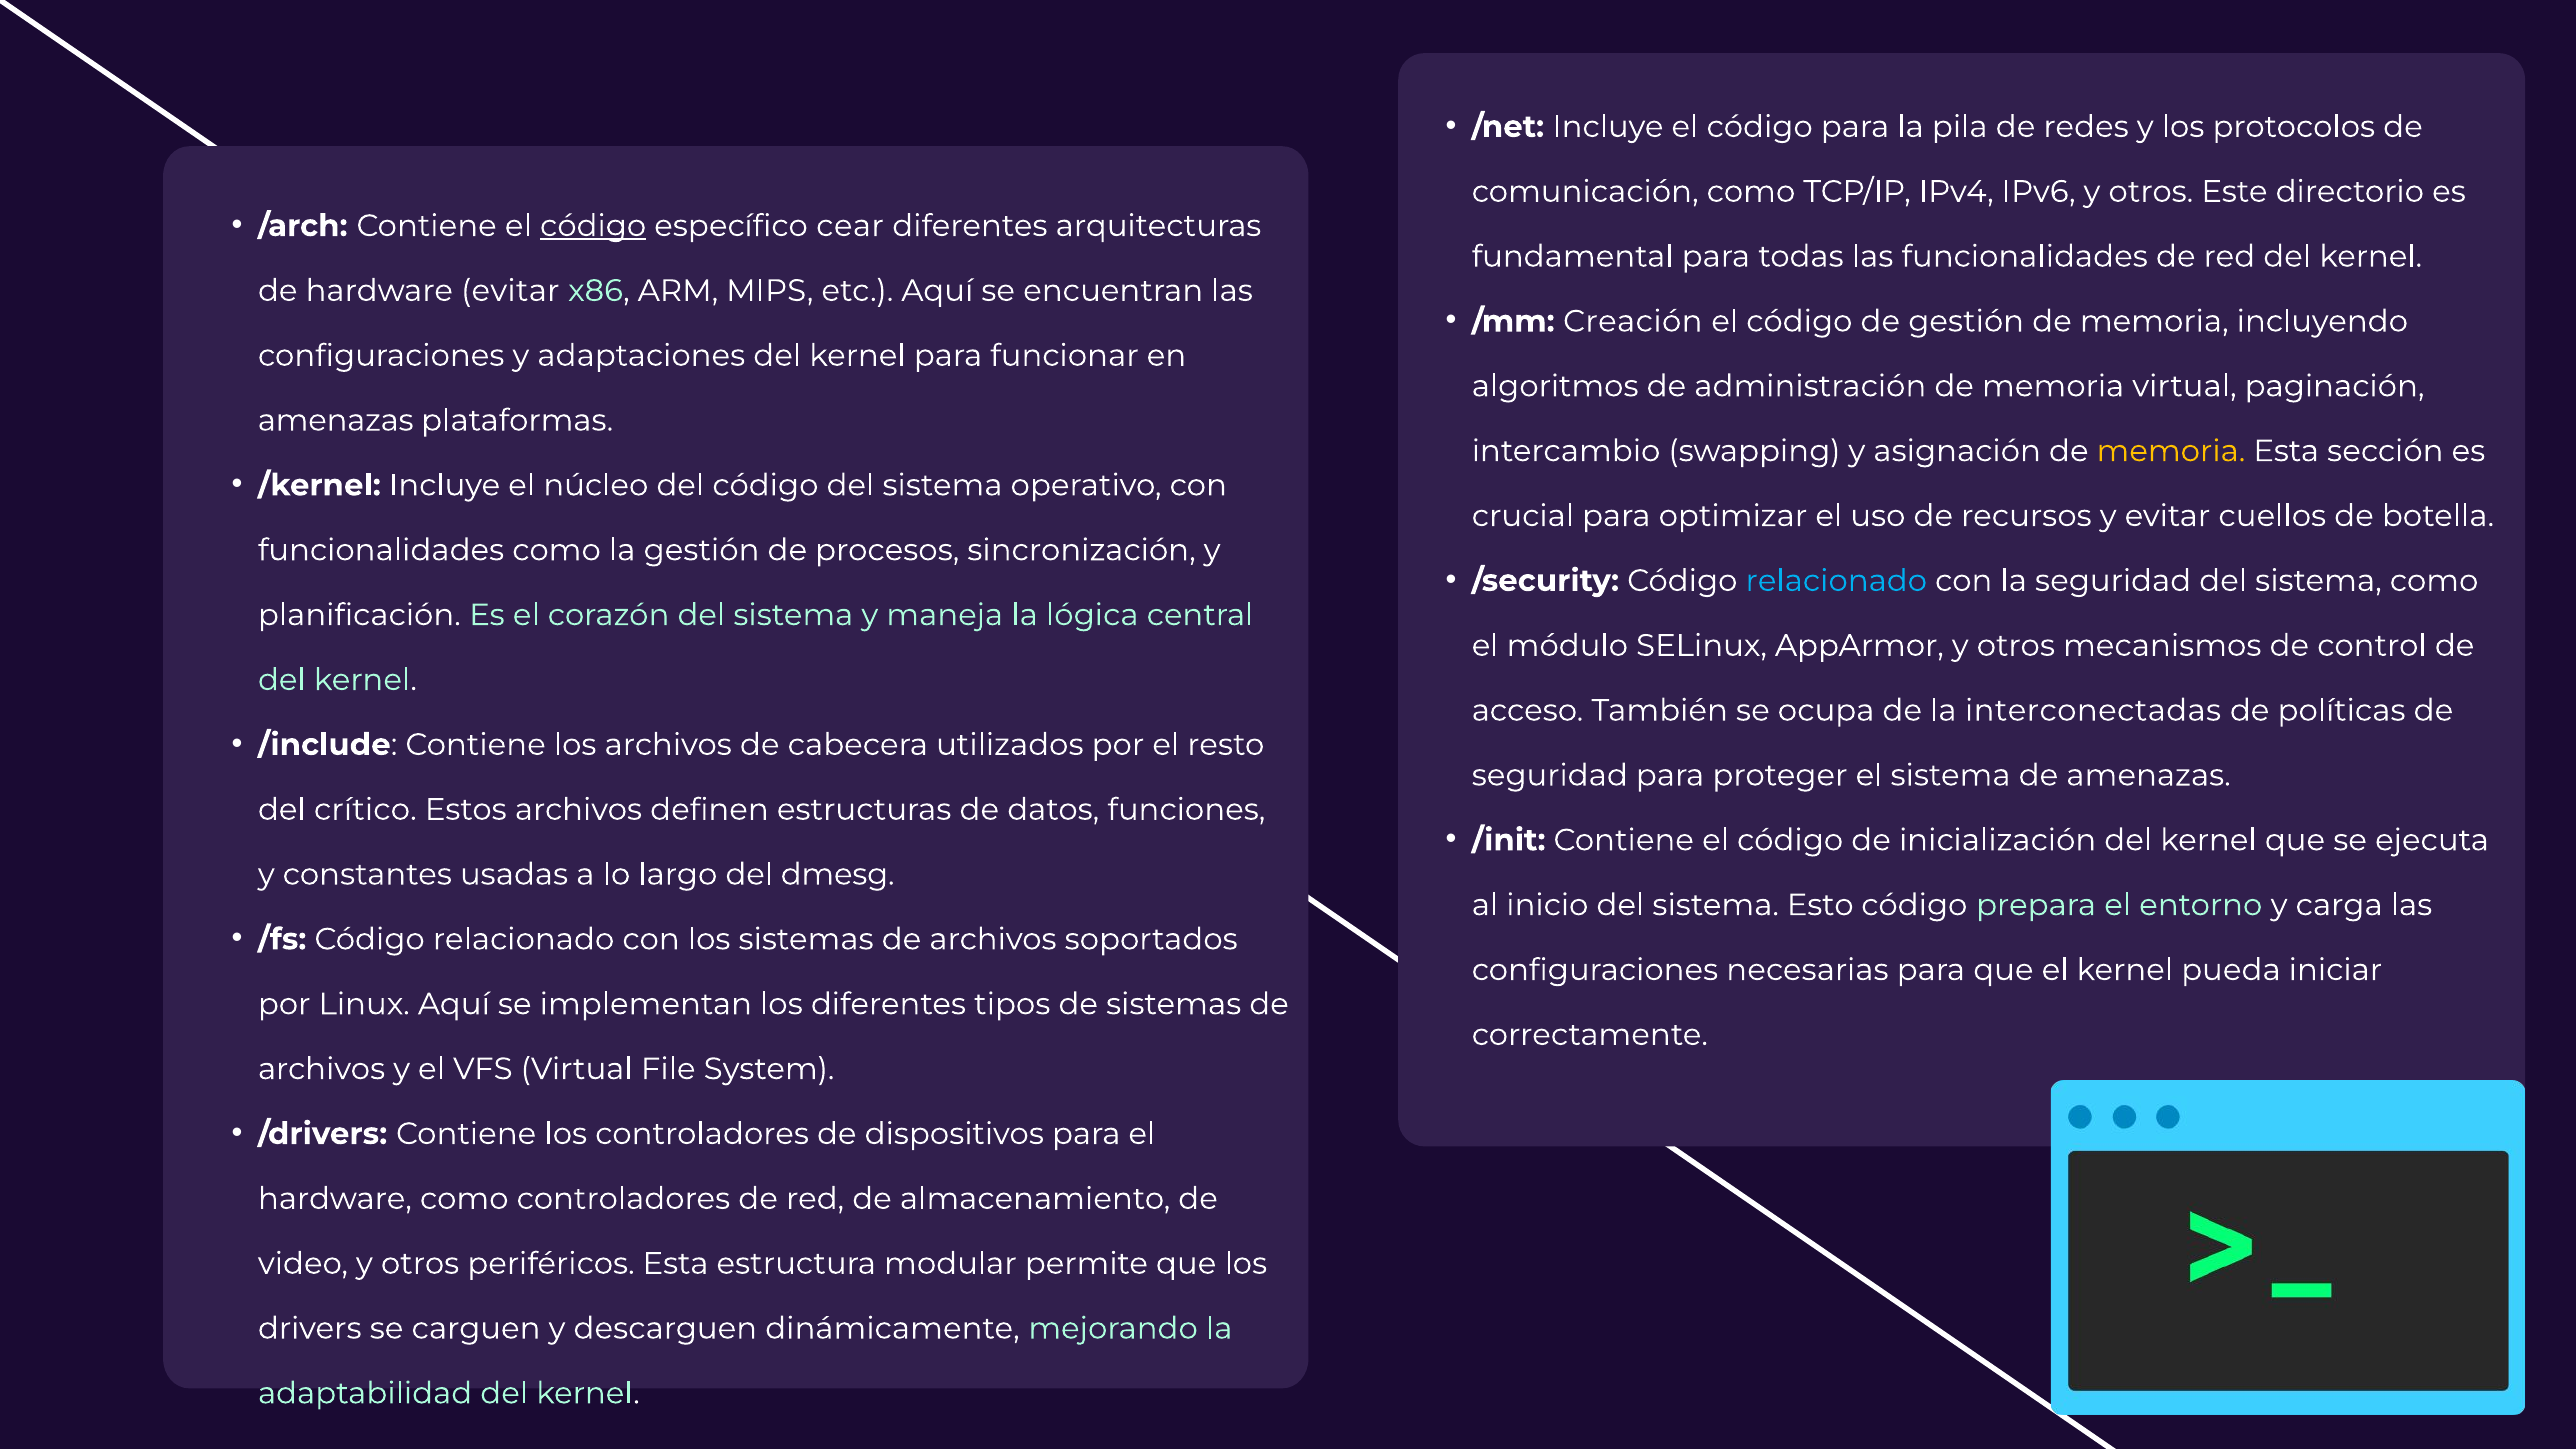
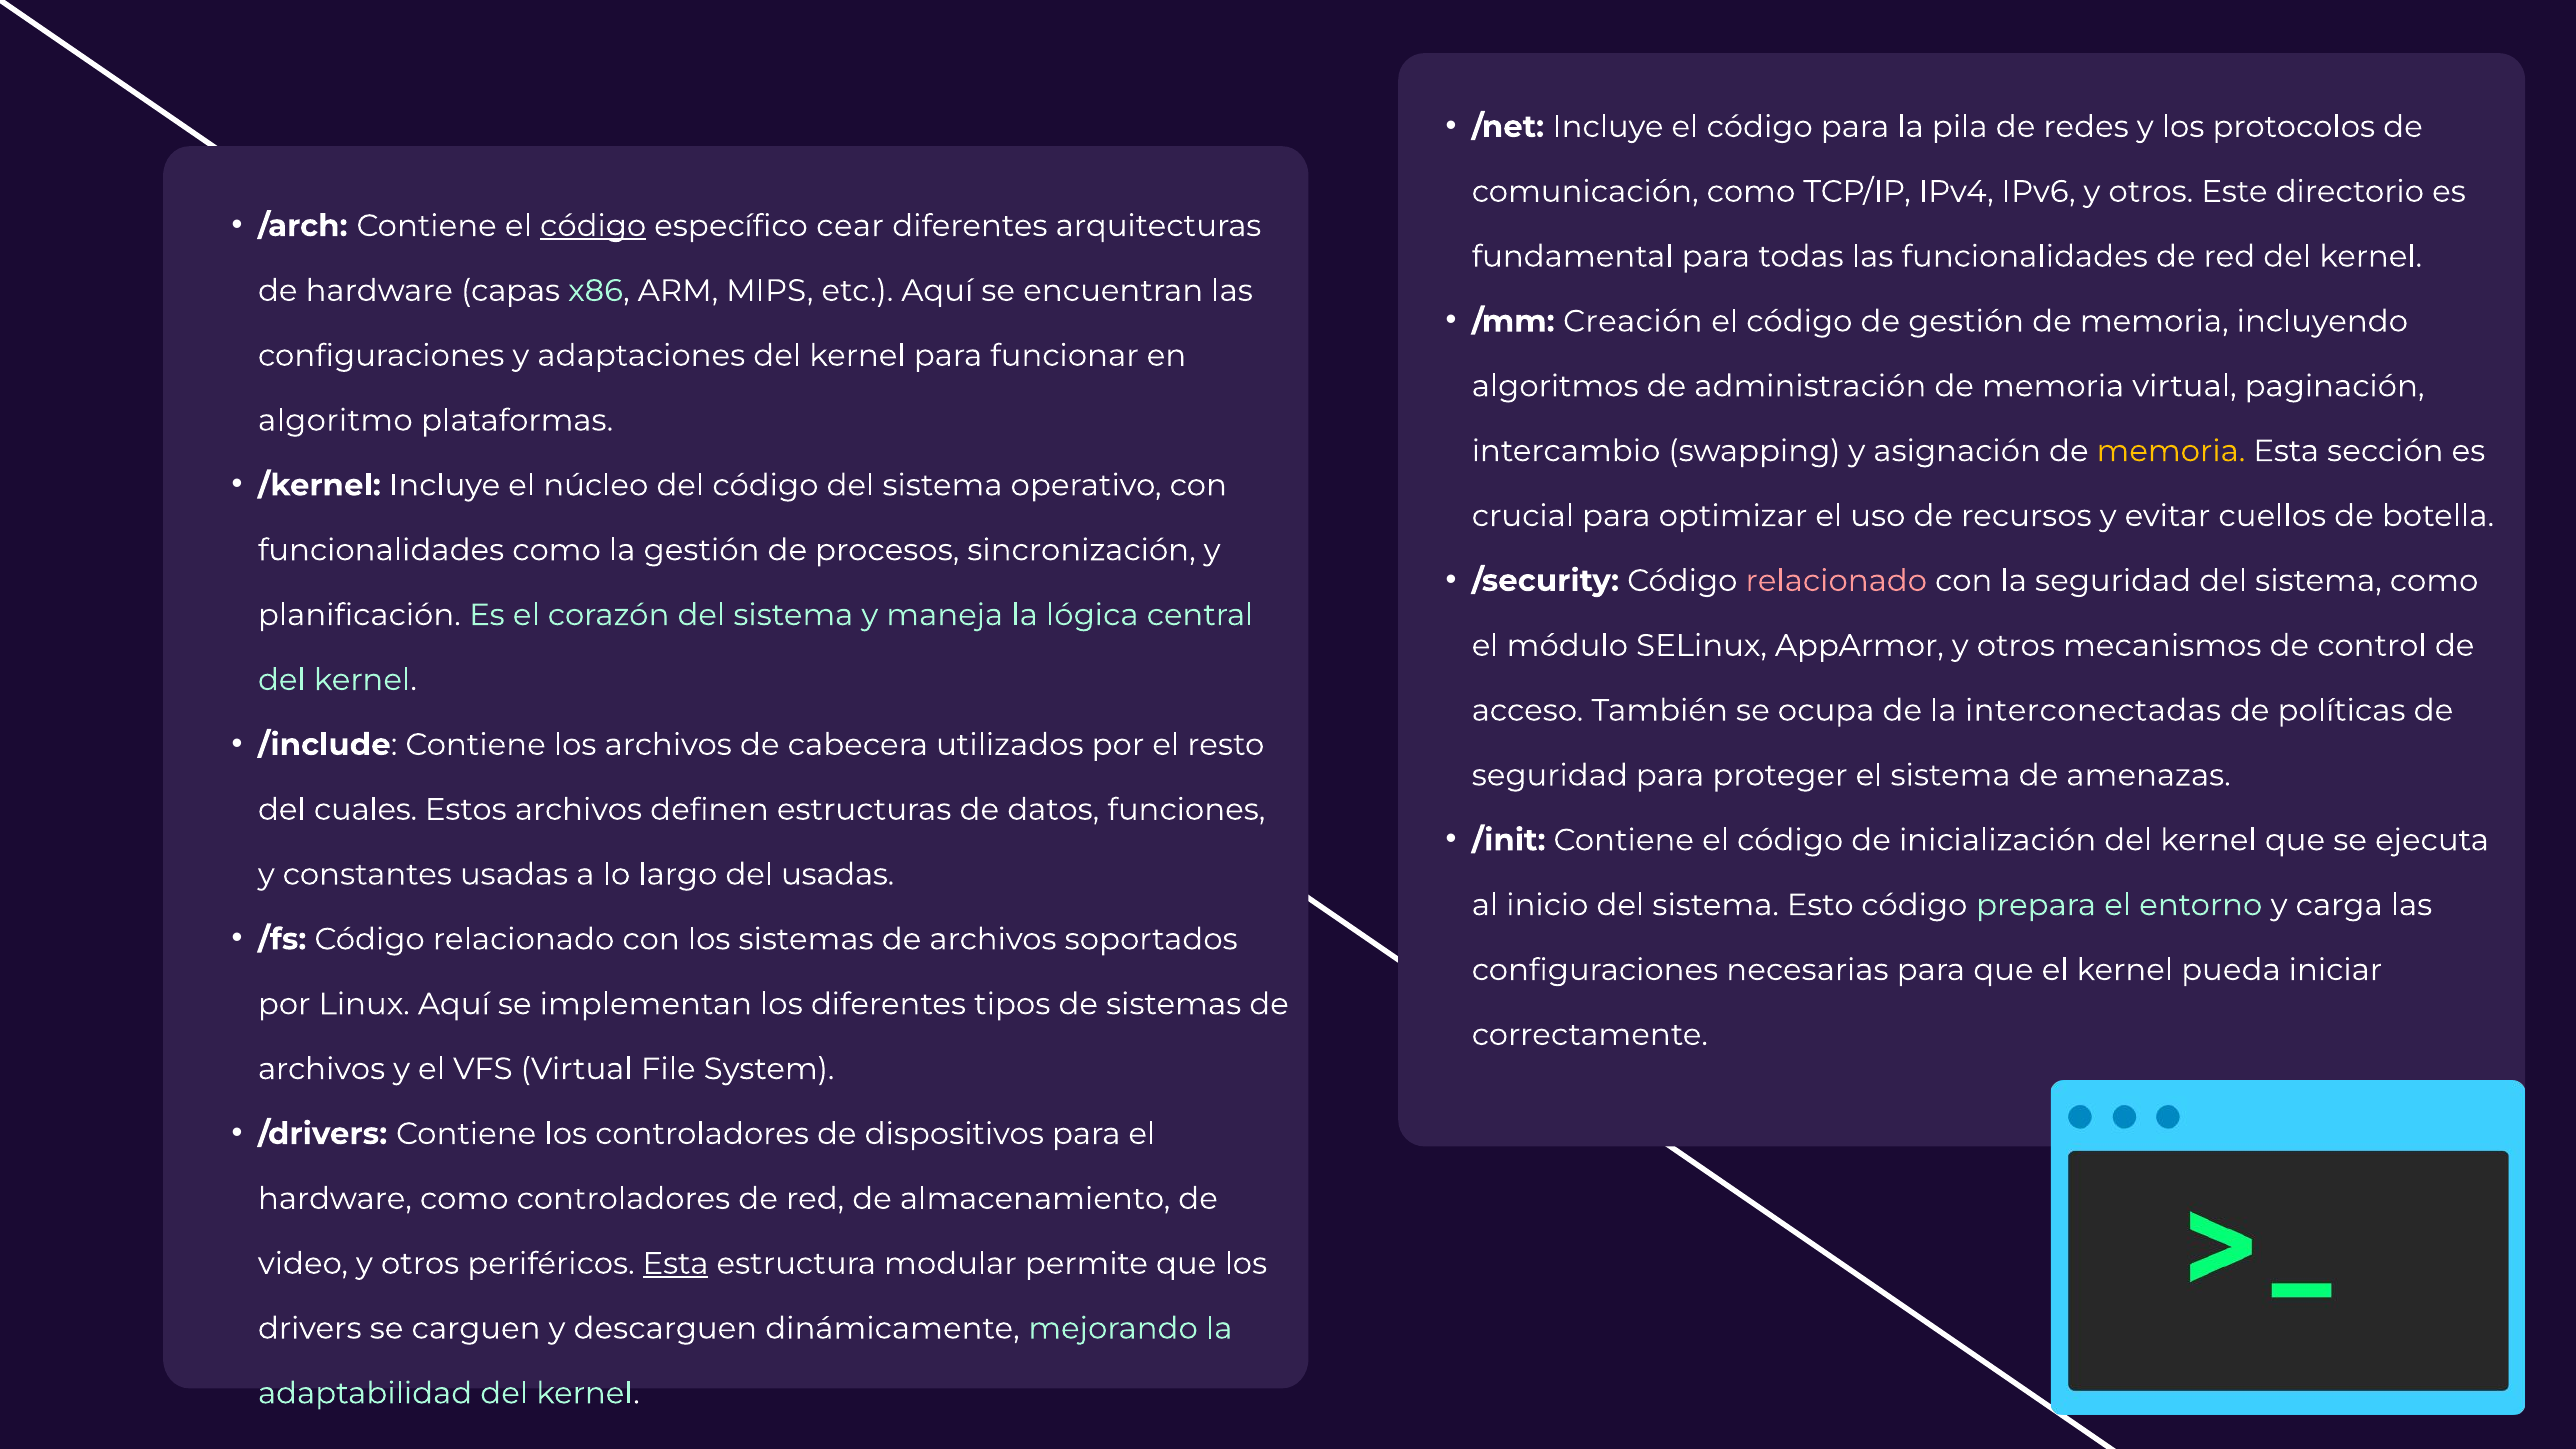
hardware evitar: evitar -> capas (511, 291)
amenazas: amenazas -> algoritmo (335, 420)
relacionado colour: light blue -> pink (1836, 581)
crítico: crítico -> cuales (365, 810)
del dmesg: dmesg -> usadas (838, 874)
Esta underline: none -> present (676, 1264)
